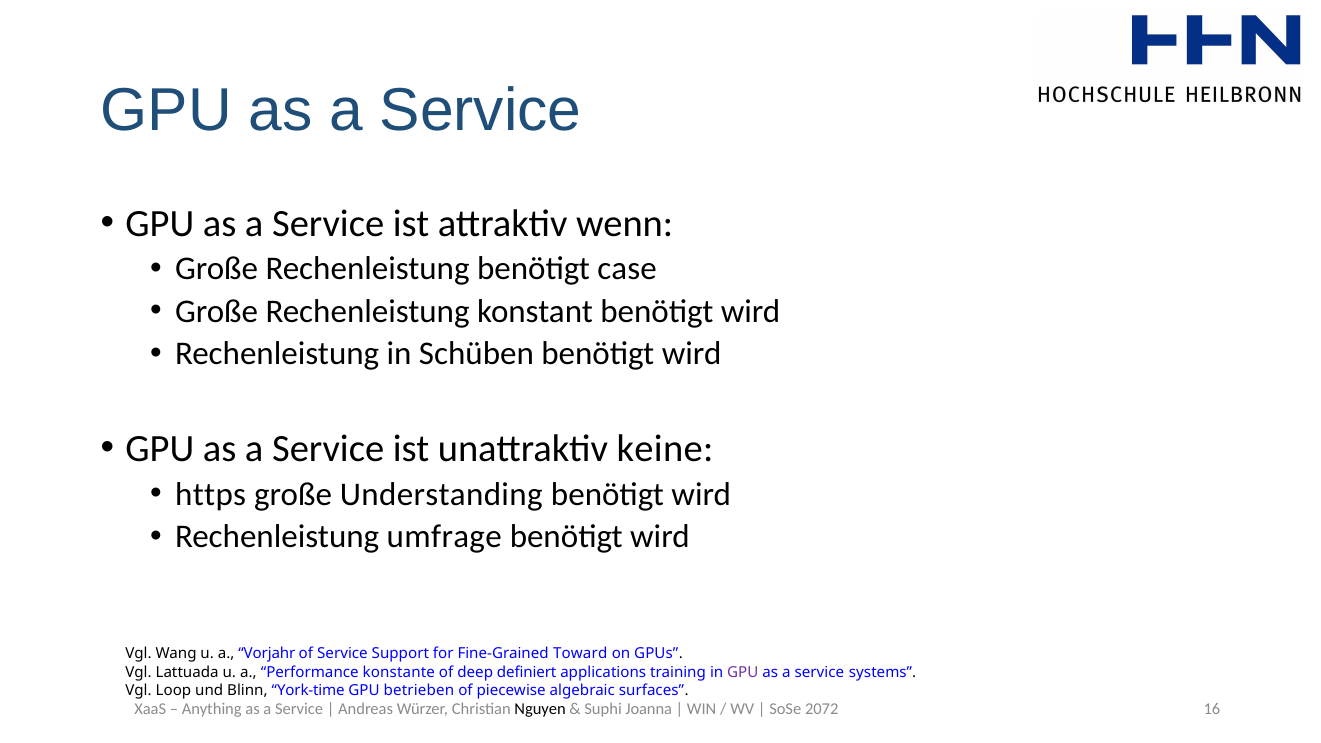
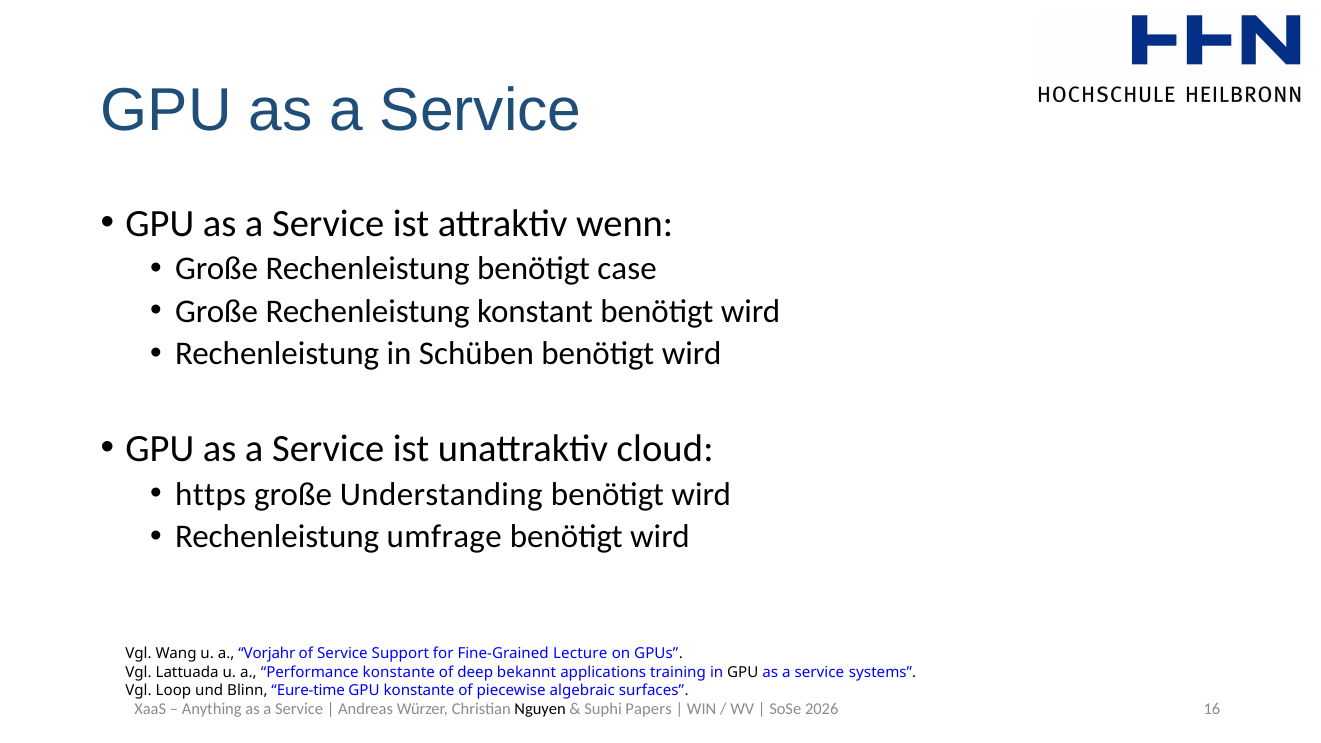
keine: keine -> cloud (665, 449)
Toward: Toward -> Lecture (580, 654)
definiert: definiert -> bekannt (527, 672)
GPU colour: purple -> black (743, 672)
York-time: York-time -> Eure-time (308, 690)
GPU betrieben: betrieben -> konstante (419, 690)
Joanna: Joanna -> Papers (649, 710)
2072: 2072 -> 2026 (822, 710)
